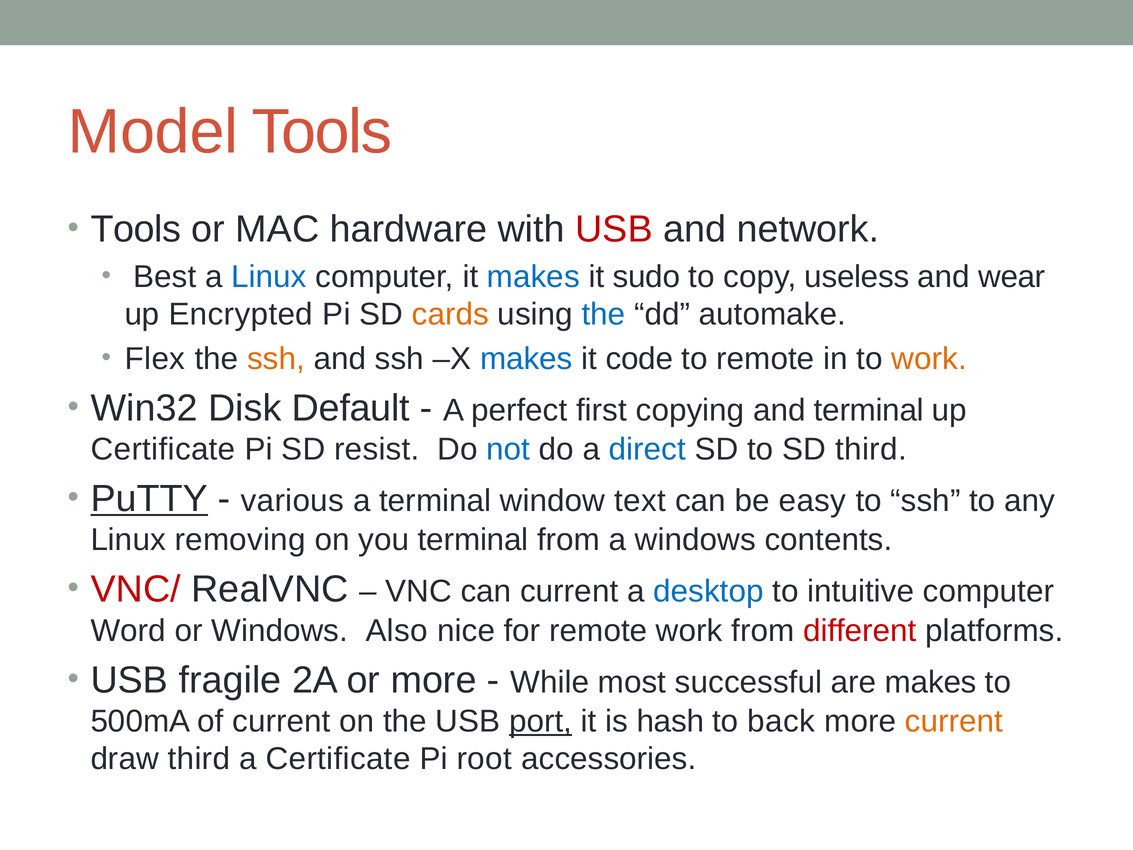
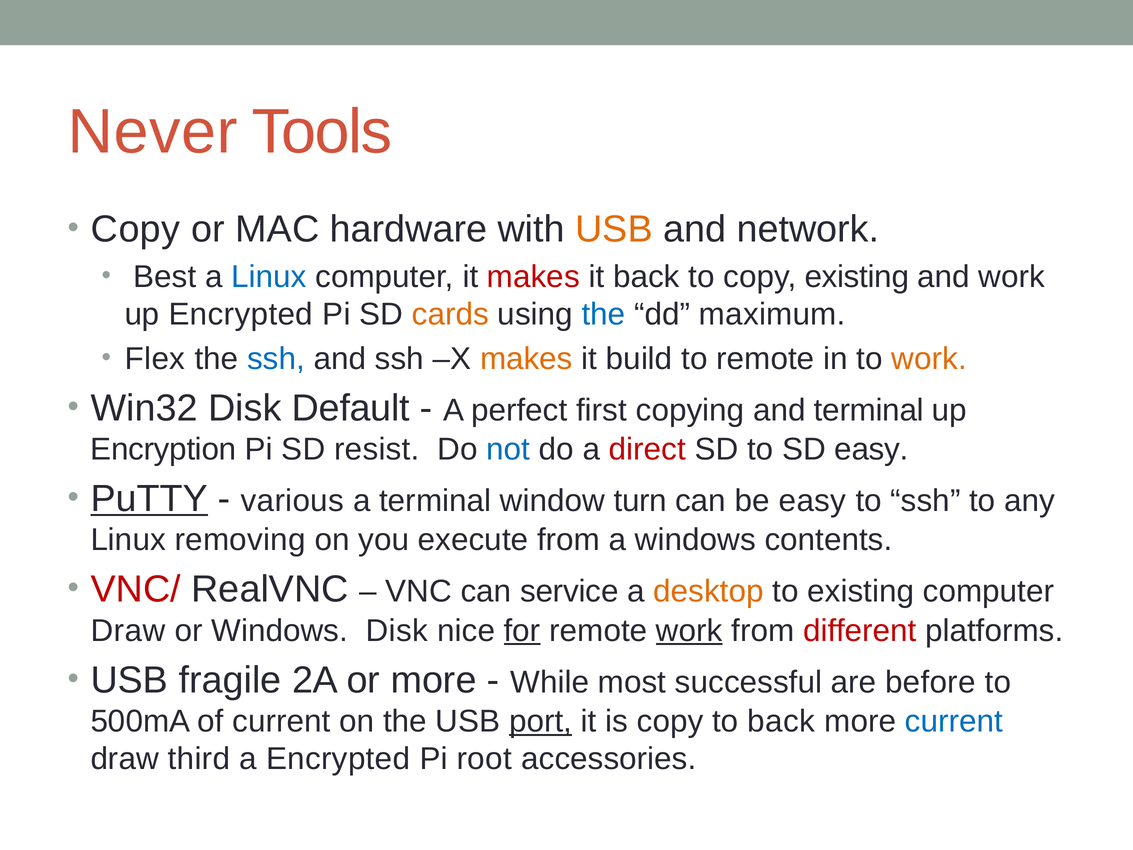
Model: Model -> Never (153, 132)
Tools: Tools -> Copy (136, 229)
USB colour: red -> orange (614, 229)
makes colour: blue -> red (533, 277)
it sudo: sudo -> back (646, 277)
copy useless: useless -> existing (857, 277)
and wear: wear -> work (1012, 277)
automake: automake -> maximum (772, 314)
ssh colour: orange -> blue (276, 359)
makes colour: blue -> orange (526, 359)
code: code -> build (639, 359)
Certificate: Certificate -> Encryption (163, 449)
direct colour: blue -> red (647, 449)
SD third: third -> easy (871, 449)
text: text -> turn (640, 501)
you terminal: terminal -> execute (473, 540)
can current: current -> service (569, 591)
desktop colour: blue -> orange (708, 591)
to intuitive: intuitive -> existing (861, 591)
Word: Word -> Draw (128, 630)
Windows Also: Also -> Disk (397, 630)
for underline: none -> present (522, 630)
work underline: none -> present (689, 630)
are makes: makes -> before (930, 682)
is hash: hash -> copy (670, 721)
current colour: orange -> blue (954, 721)
a Certificate: Certificate -> Encrypted (338, 759)
